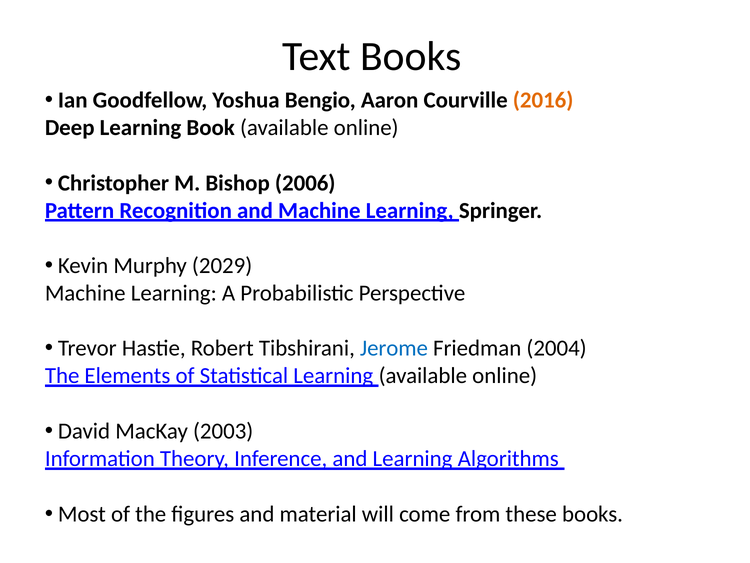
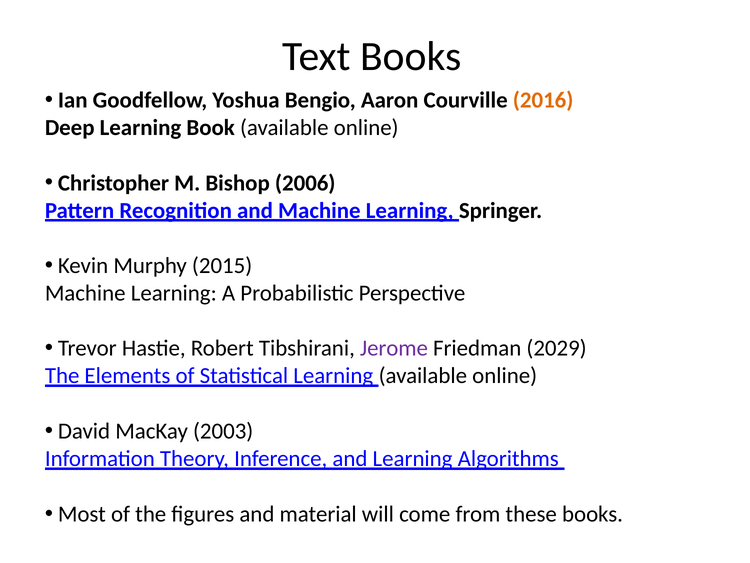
2029: 2029 -> 2015 (222, 266)
Jerome colour: blue -> purple (394, 348)
2004: 2004 -> 2029 (557, 348)
